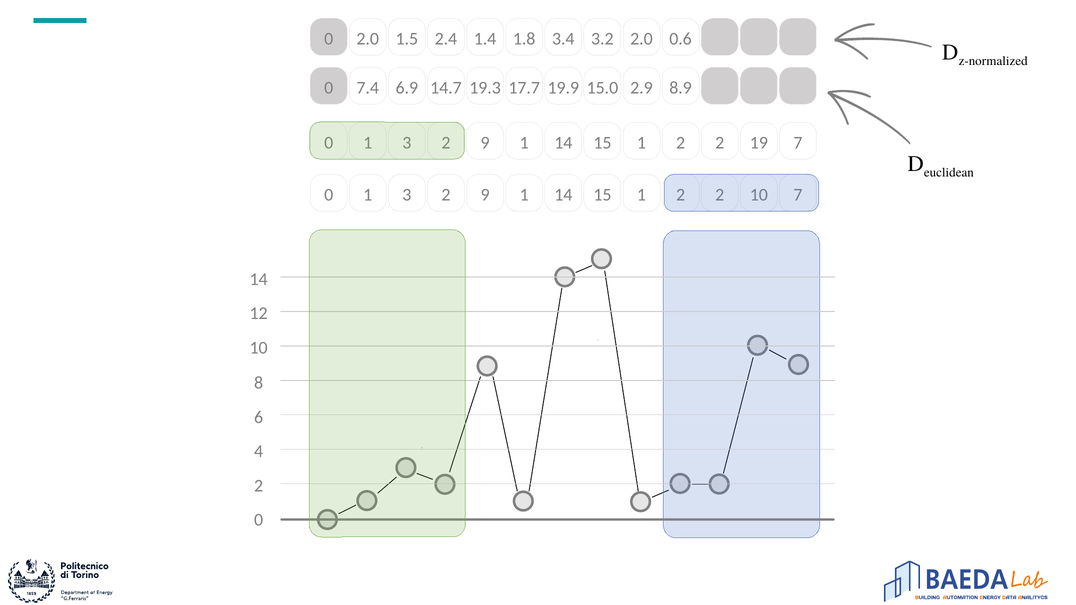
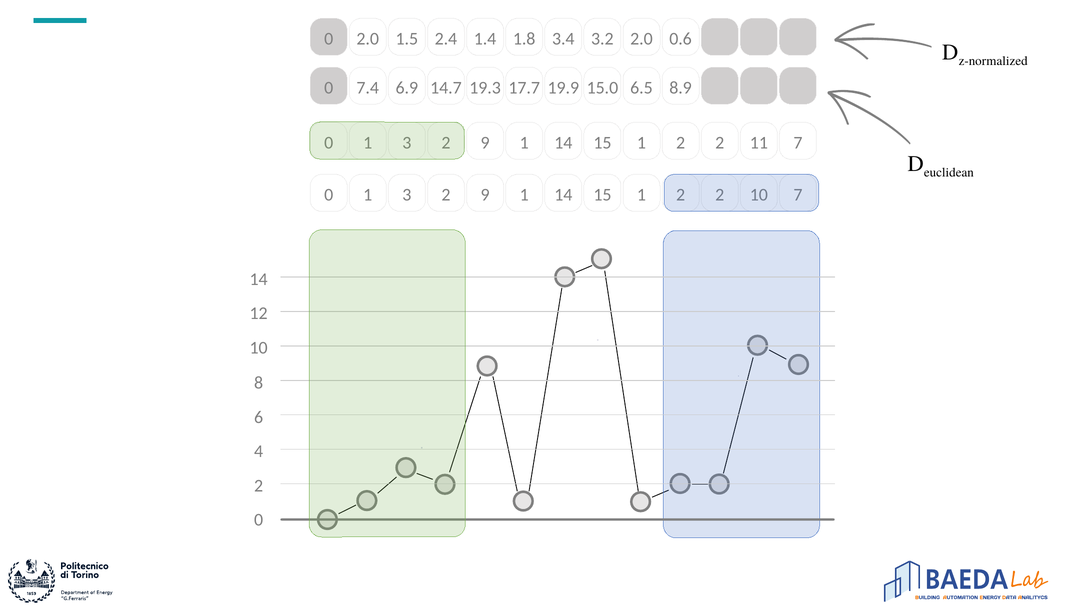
2.9: 2.9 -> 6.5 (641, 88)
19: 19 -> 11 (759, 143)
